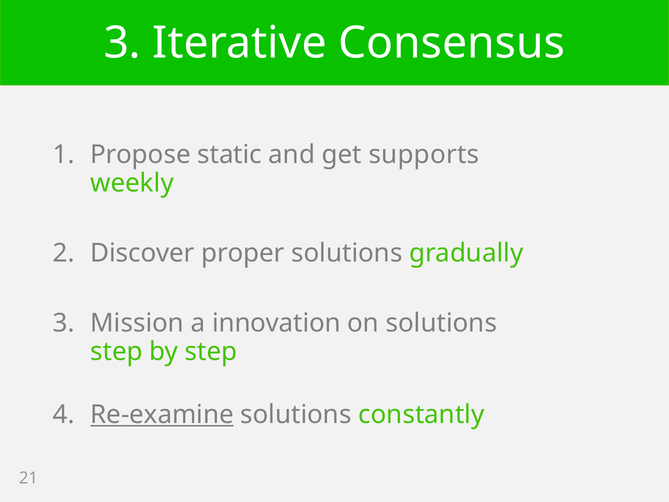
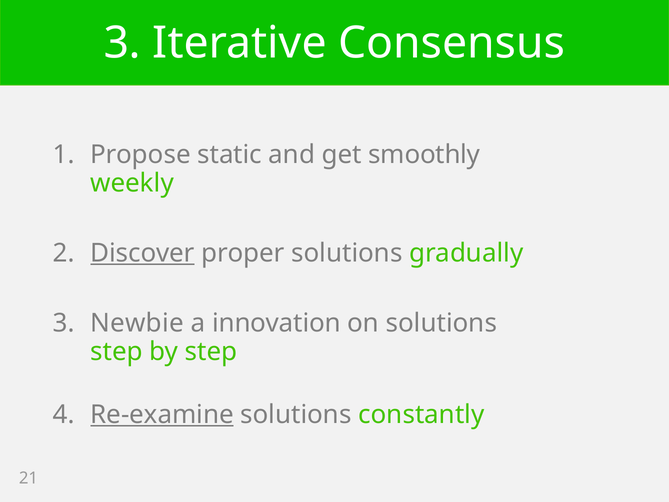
supports: supports -> smoothly (424, 155)
Discover underline: none -> present (143, 253)
Mission: Mission -> Newbie (137, 323)
